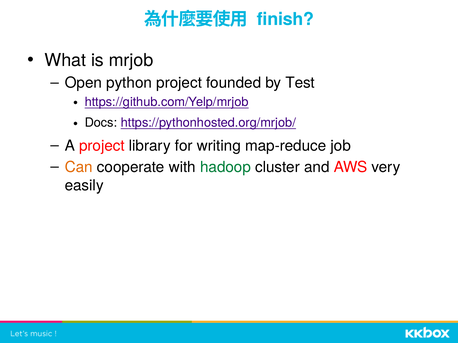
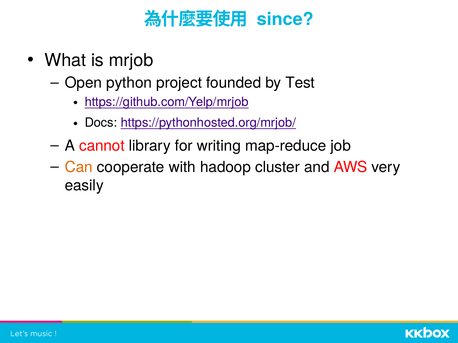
finish: finish -> since (285, 19)
A project: project -> cannot (102, 146)
hadoop colour: green -> black (226, 167)
